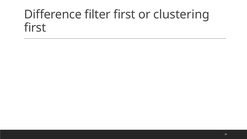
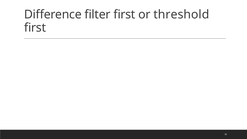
clustering: clustering -> threshold (181, 15)
